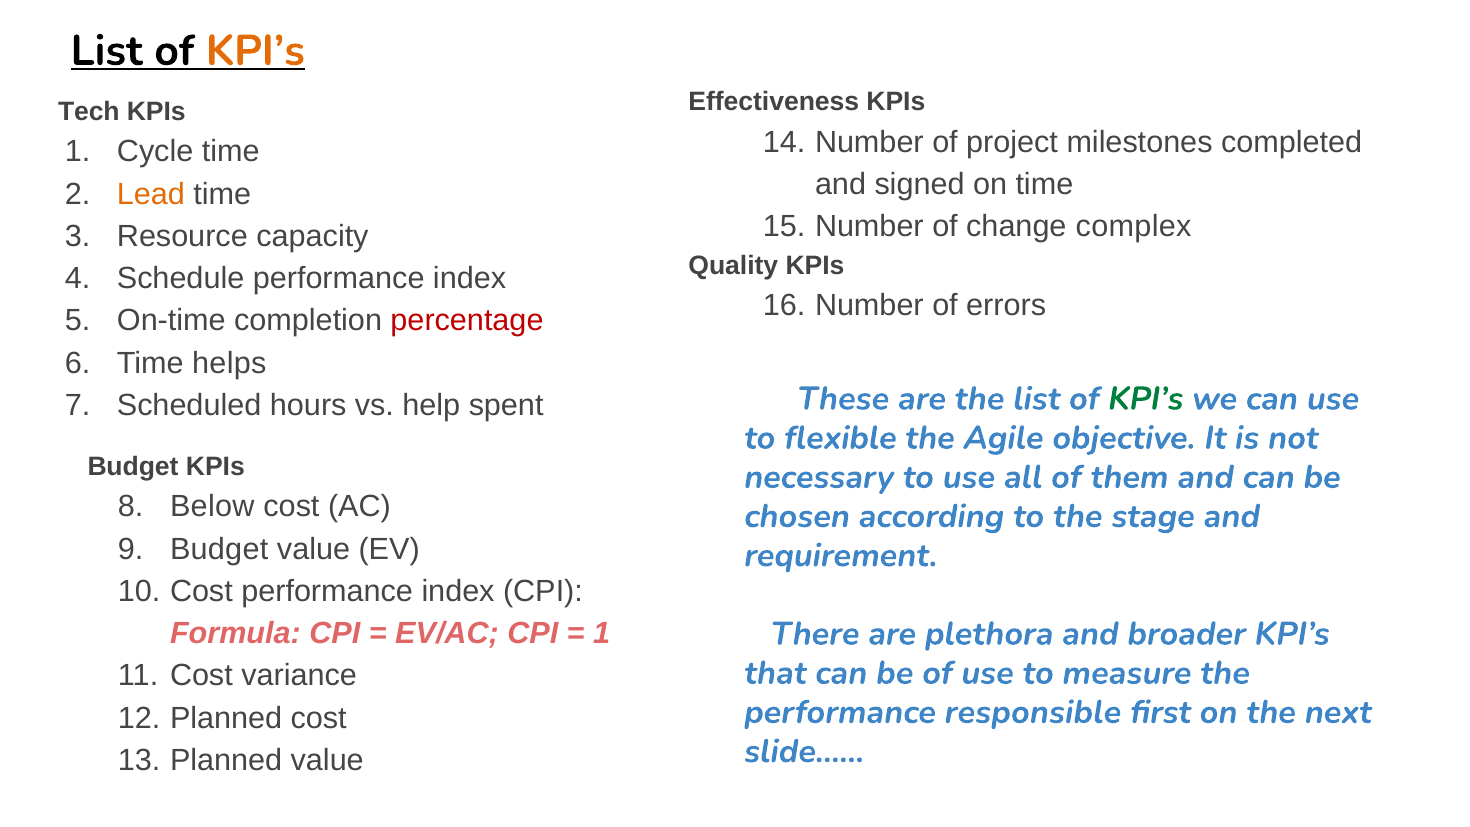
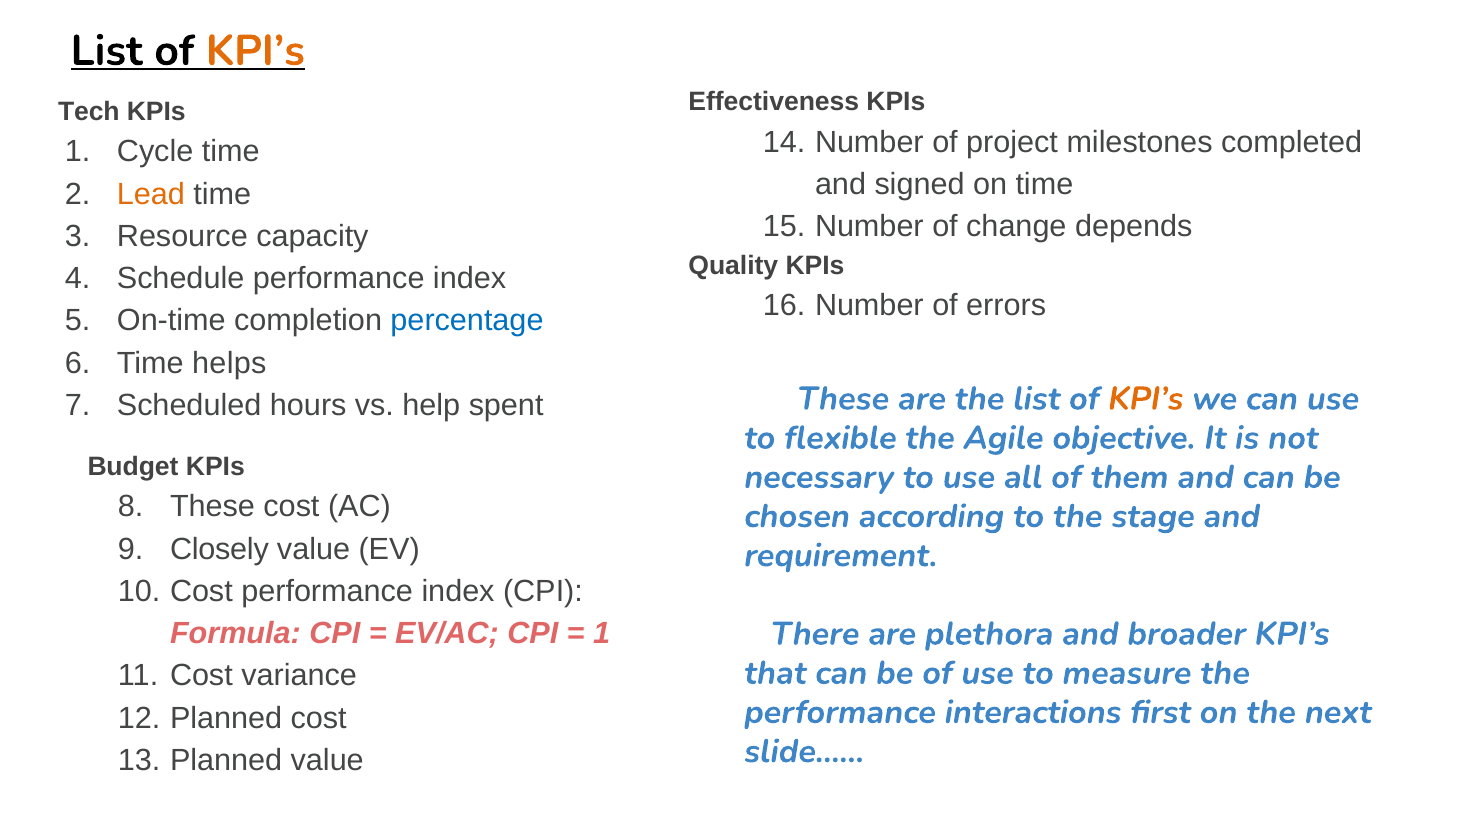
complex: complex -> depends (1134, 227)
percentage colour: red -> blue (467, 321)
KPI’s colour: green -> orange (1146, 399)
Below: Below -> These (212, 507)
Budget: Budget -> Closely (219, 549)
responsible: responsible -> interactions (1033, 712)
